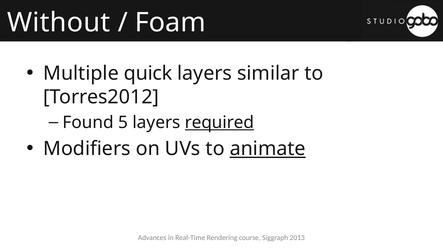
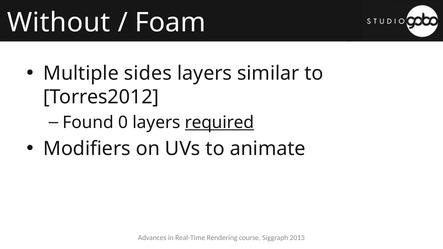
quick: quick -> sides (148, 74)
5: 5 -> 0 (123, 123)
animate underline: present -> none (268, 149)
